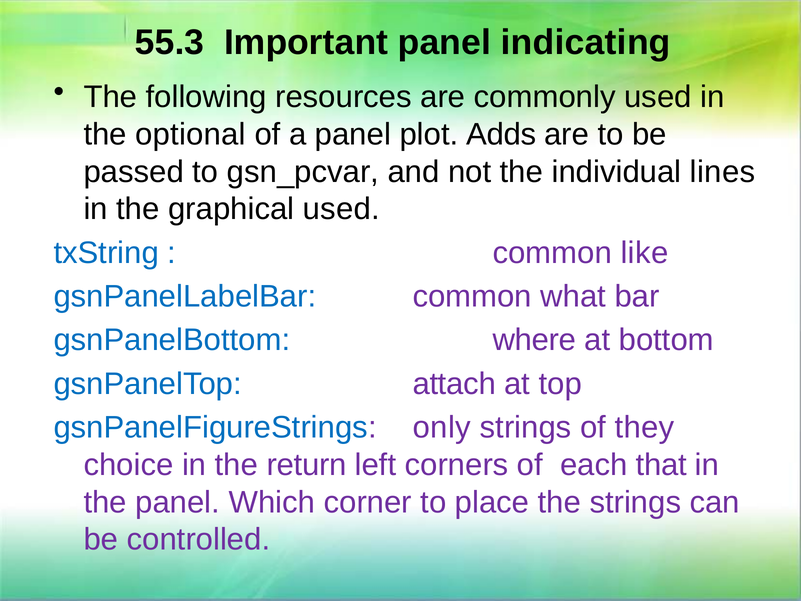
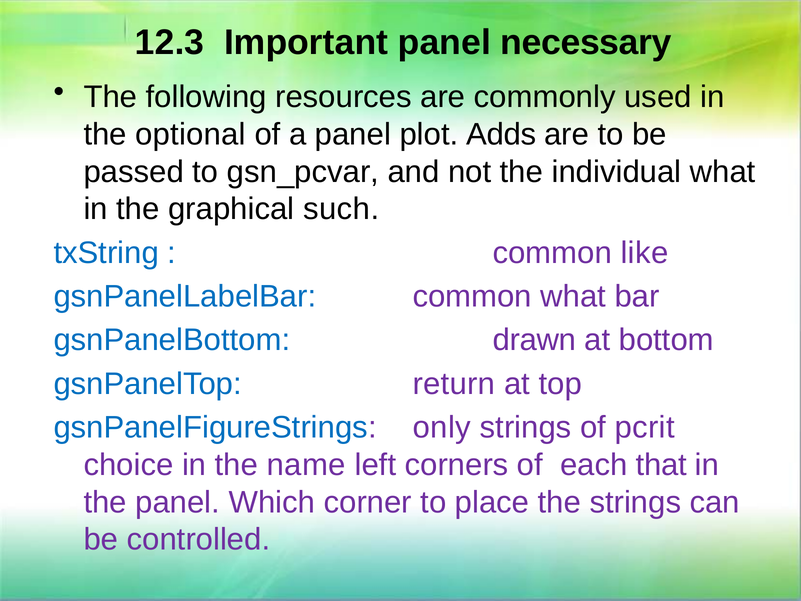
55.3: 55.3 -> 12.3 (170, 42)
indicating: indicating -> necessary (586, 42)
individual lines: lines -> what (723, 172)
graphical used: used -> such (341, 209)
where: where -> drawn (534, 340)
attach: attach -> return (454, 384)
they: they -> pcrit (645, 427)
return: return -> name (306, 465)
